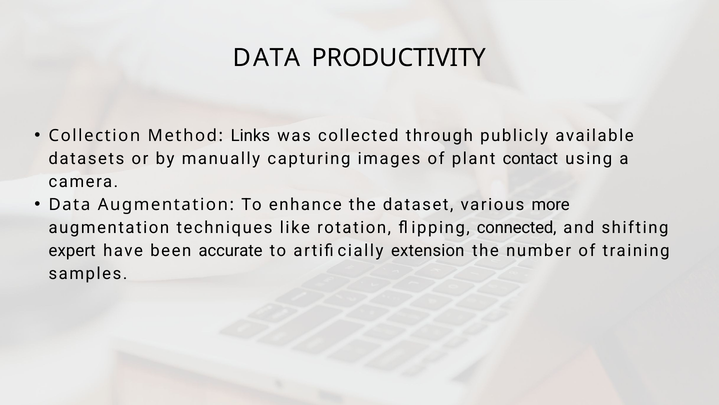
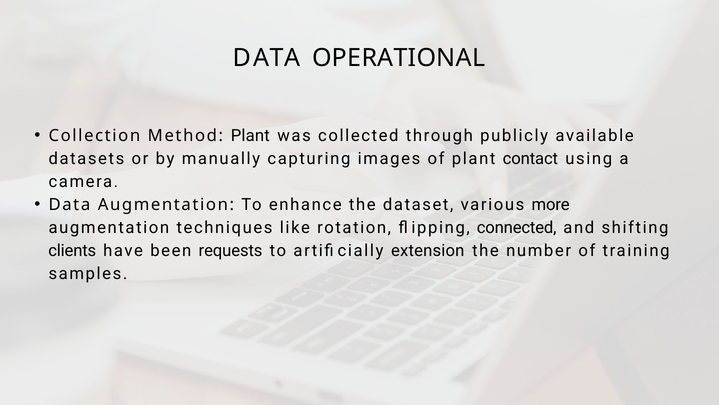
PRODUCTIVITY: PRODUCTIVITY -> OPERATIONAL (399, 58)
Method Links: Links -> Plant (250, 136)
expert: expert -> clients (72, 251)
accurate: accurate -> requests (231, 251)
